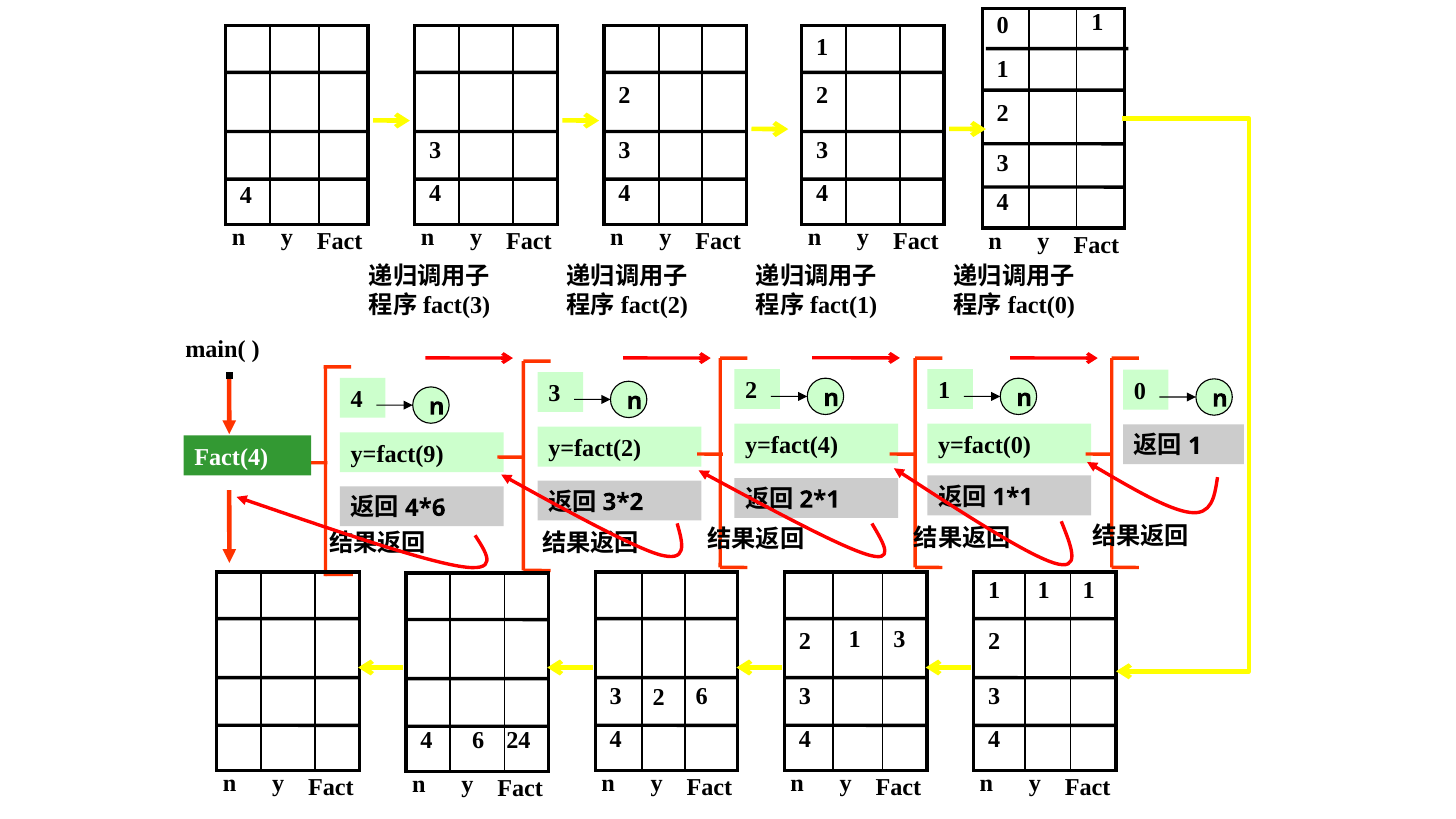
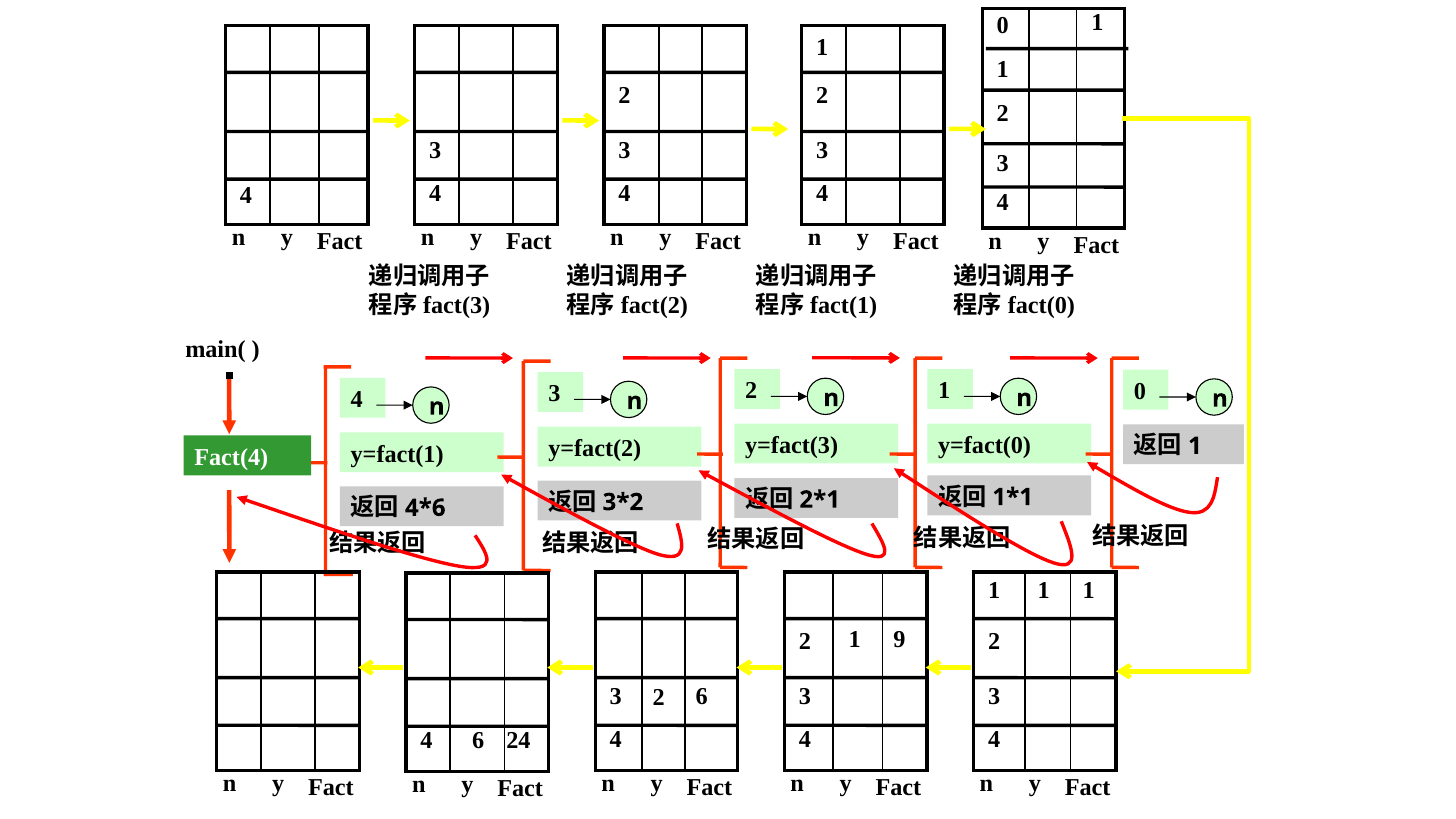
y=fact(4: y=fact(4 -> y=fact(3 (792, 445)
y=fact(9: y=fact(9 -> y=fact(1 (397, 454)
2 3: 3 -> 9 (900, 639)
